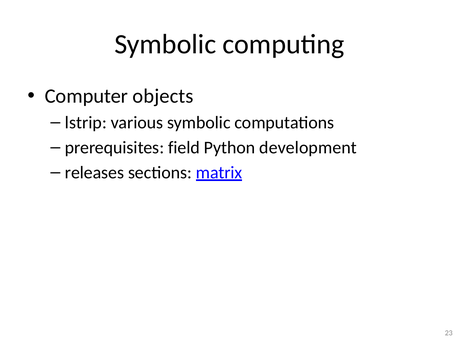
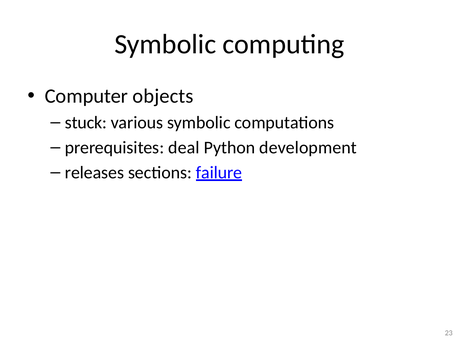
lstrip: lstrip -> stuck (86, 123)
field: field -> deal (184, 148)
matrix: matrix -> failure (219, 173)
